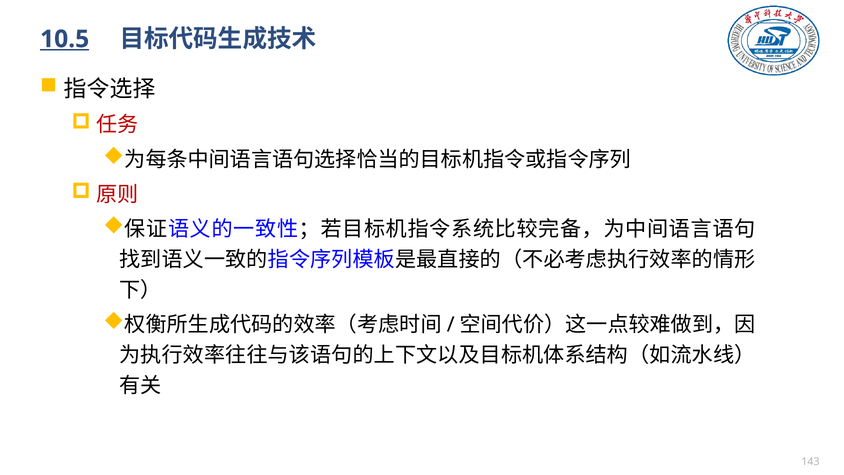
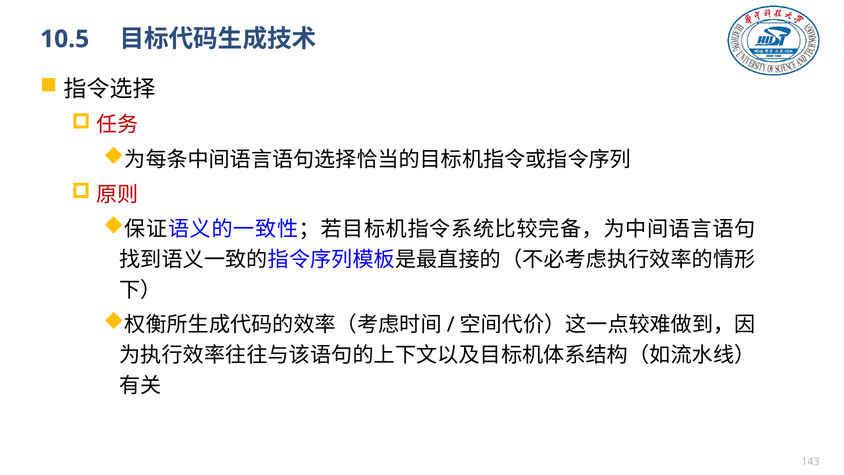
10.5 underline: present -> none (65, 39)
